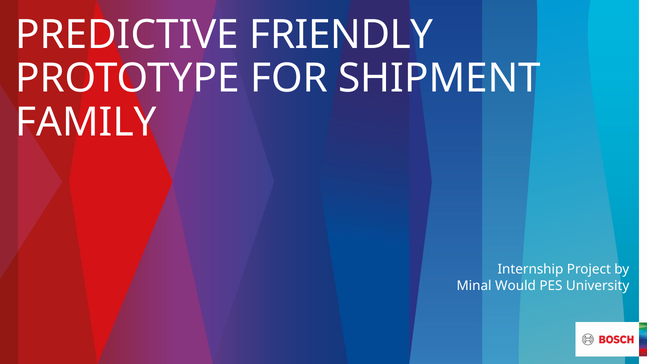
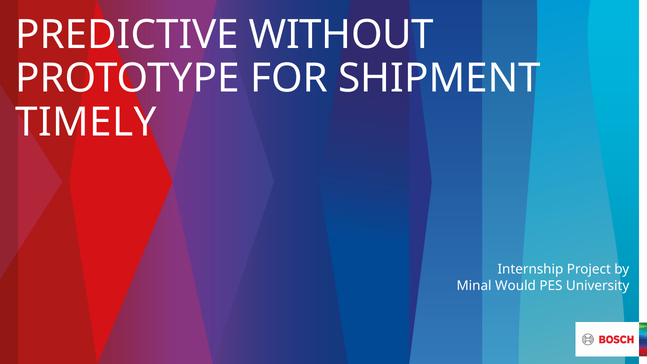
FRIENDLY: FRIENDLY -> WITHOUT (341, 35)
FAMILY: FAMILY -> TIMELY (86, 122)
